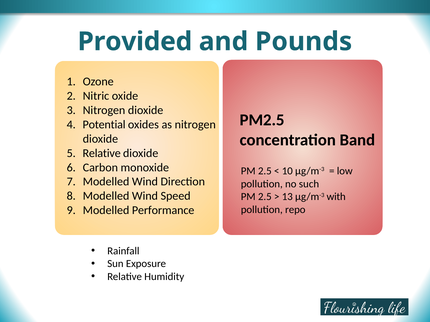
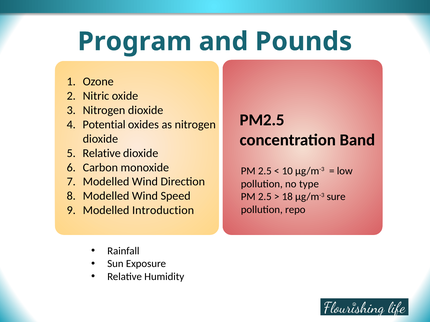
Provided: Provided -> Program (135, 42)
such: such -> type (309, 184)
13: 13 -> 18 (287, 197)
with: with -> sure (336, 197)
Performance: Performance -> Introduction (163, 211)
